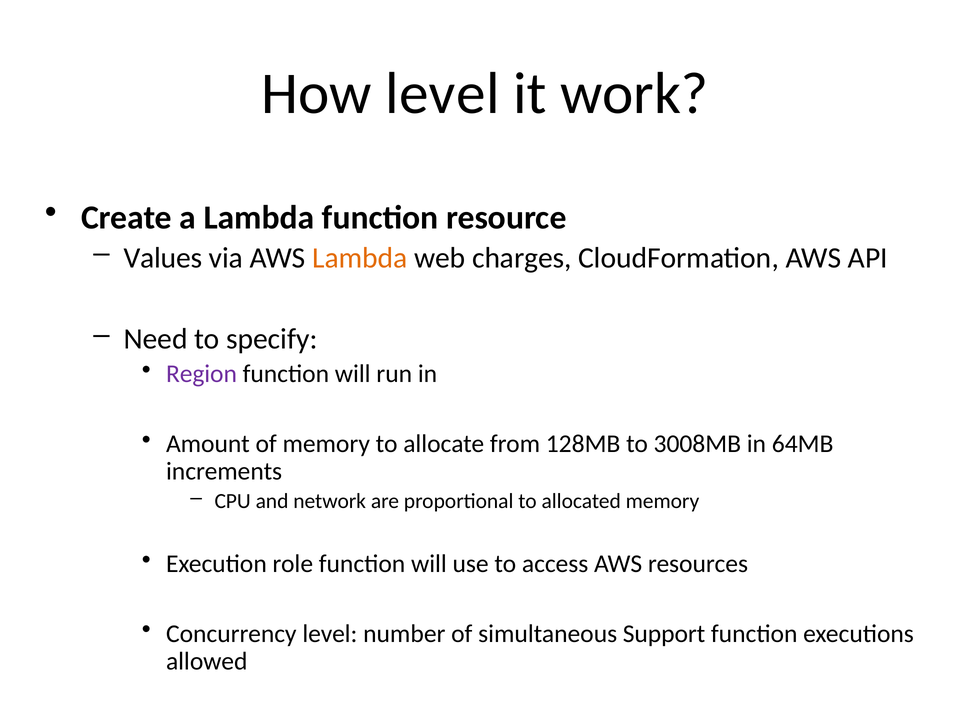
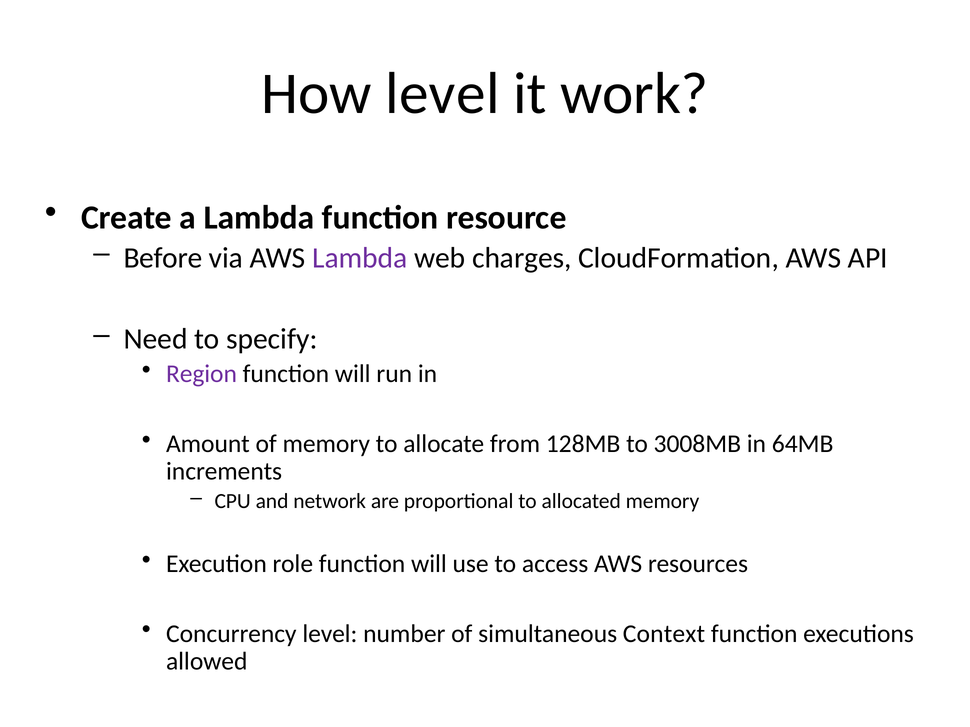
Values: Values -> Before (163, 258)
Lambda colour: orange -> purple (360, 258)
Support: Support -> Context (664, 634)
